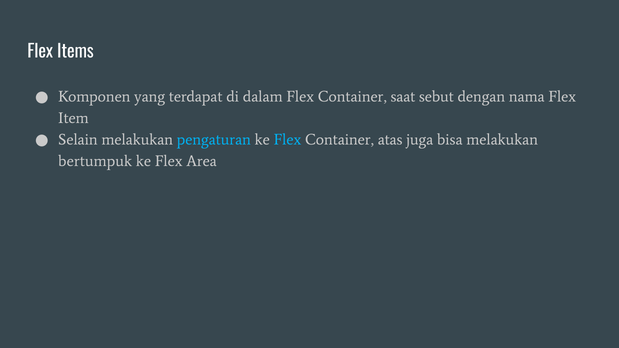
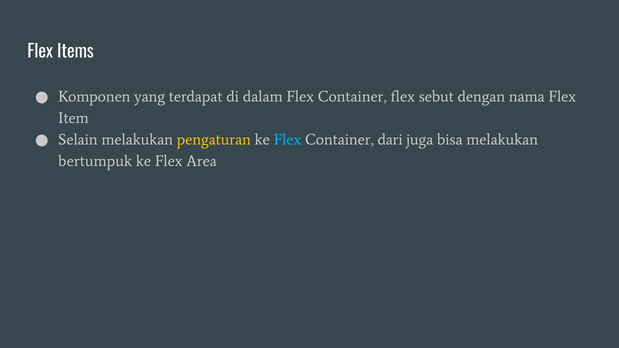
Container saat: saat -> flex (403, 97)
pengaturan colour: light blue -> yellow (214, 140)
atas: atas -> dari (390, 140)
